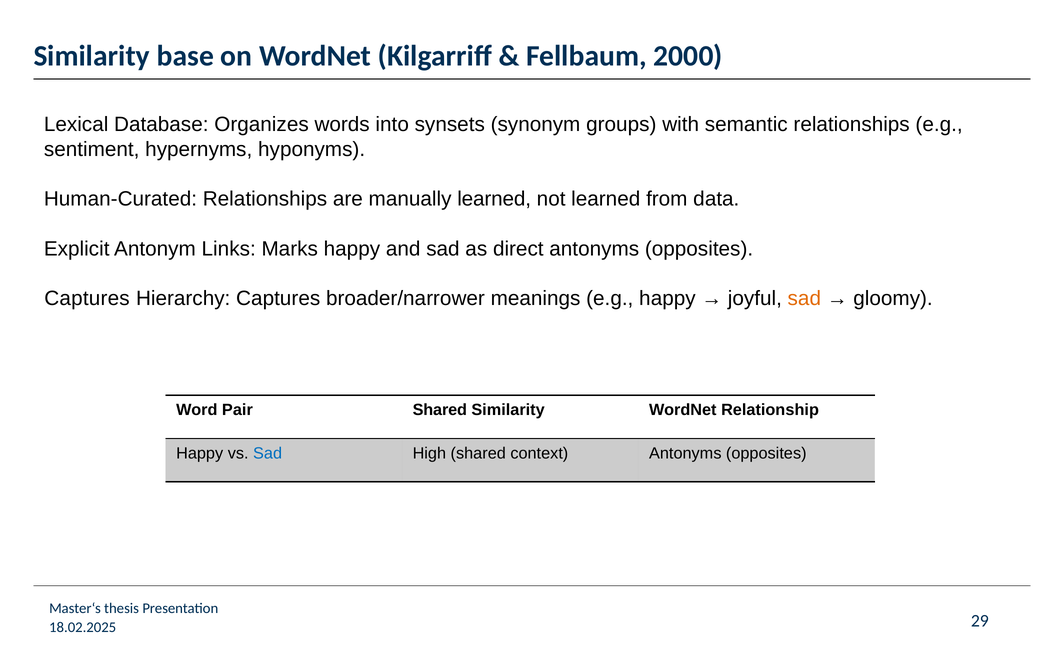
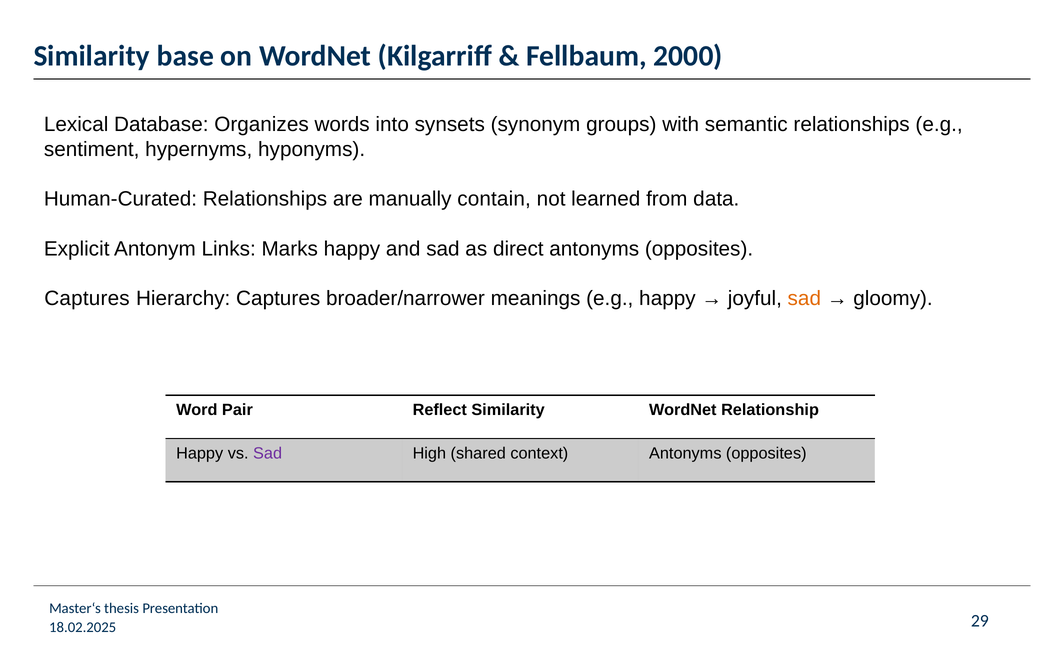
manually learned: learned -> contain (494, 199)
Pair Shared: Shared -> Reflect (440, 410)
Sad colour: blue -> purple (268, 453)
